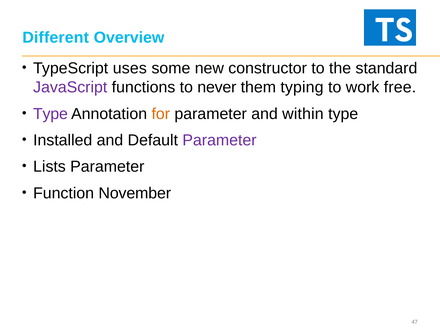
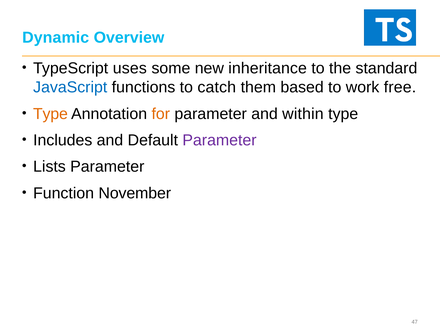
Different: Different -> Dynamic (56, 38)
constructor: constructor -> inheritance (268, 68)
JavaScript colour: purple -> blue (70, 87)
never: never -> catch (217, 87)
typing: typing -> based (302, 87)
Type colour: purple -> orange (50, 114)
Installed: Installed -> Includes (63, 140)
